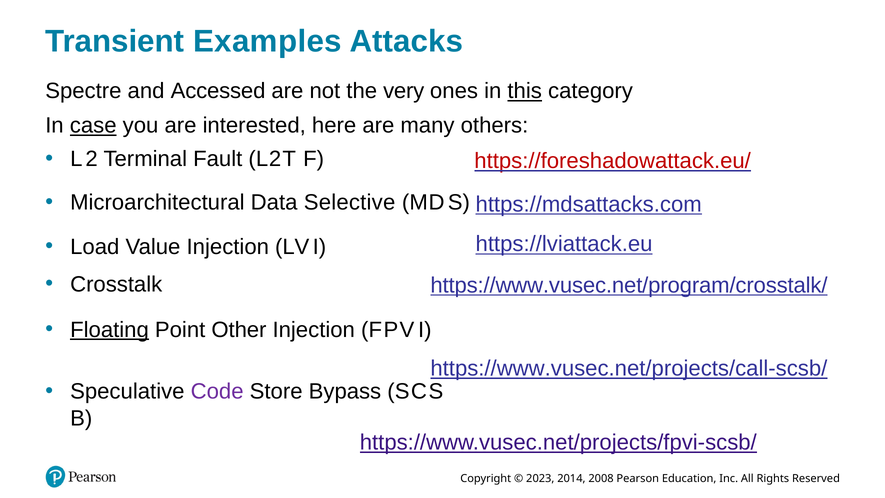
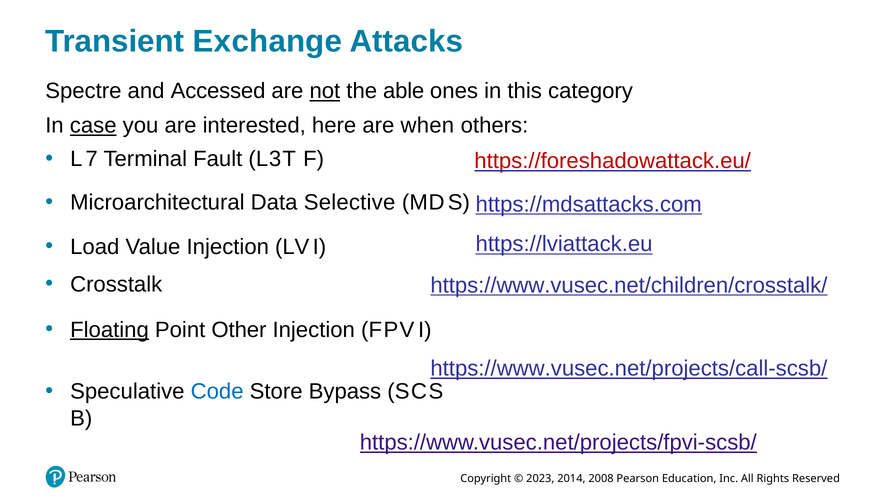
Examples: Examples -> Exchange (268, 41)
not underline: none -> present (325, 91)
very: very -> able (404, 91)
this underline: present -> none (525, 91)
many: many -> when (427, 126)
2: 2 -> 7 (92, 159)
Fault L 2: 2 -> 3 (275, 159)
https://www.vusec.net/program/crosstalk/: https://www.vusec.net/program/crosstalk/ -> https://www.vusec.net/children/crosstalk/ (629, 285)
Code colour: purple -> blue (217, 391)
